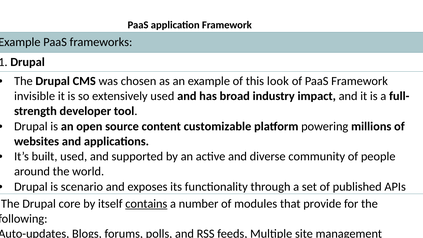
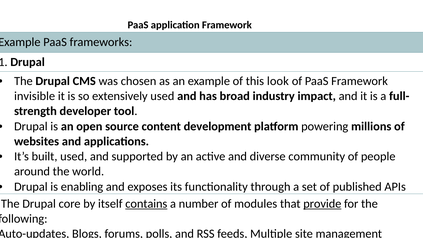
customizable: customizable -> development (218, 126)
scenario: scenario -> enabling (82, 187)
provide underline: none -> present (322, 204)
